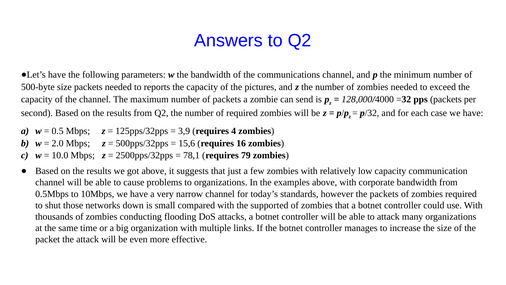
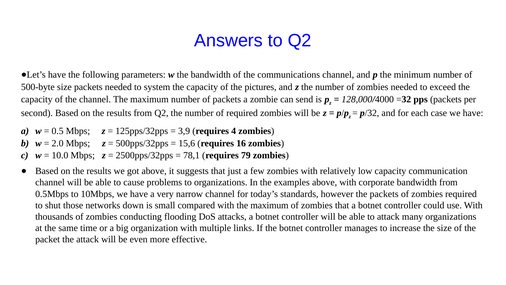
reports: reports -> system (157, 87)
with the supported: supported -> maximum (269, 205)
